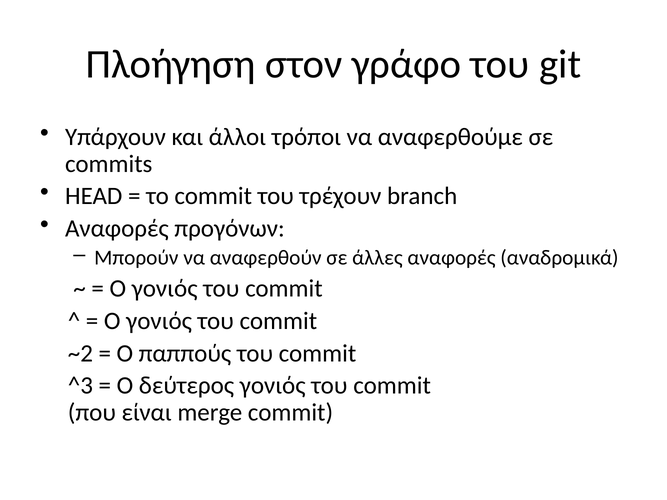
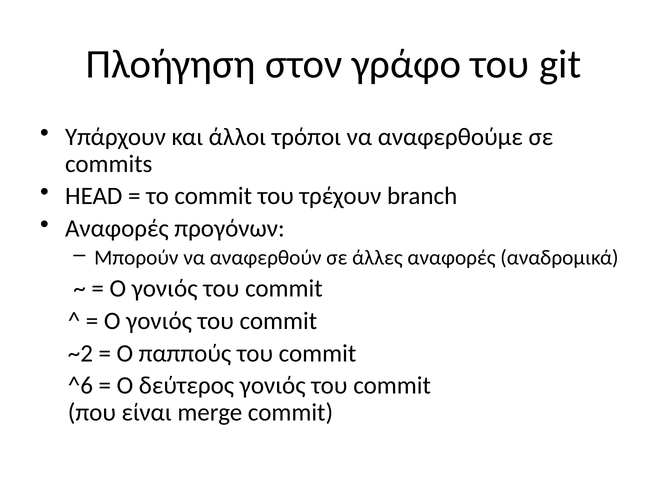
^3: ^3 -> ^6 (80, 386)
